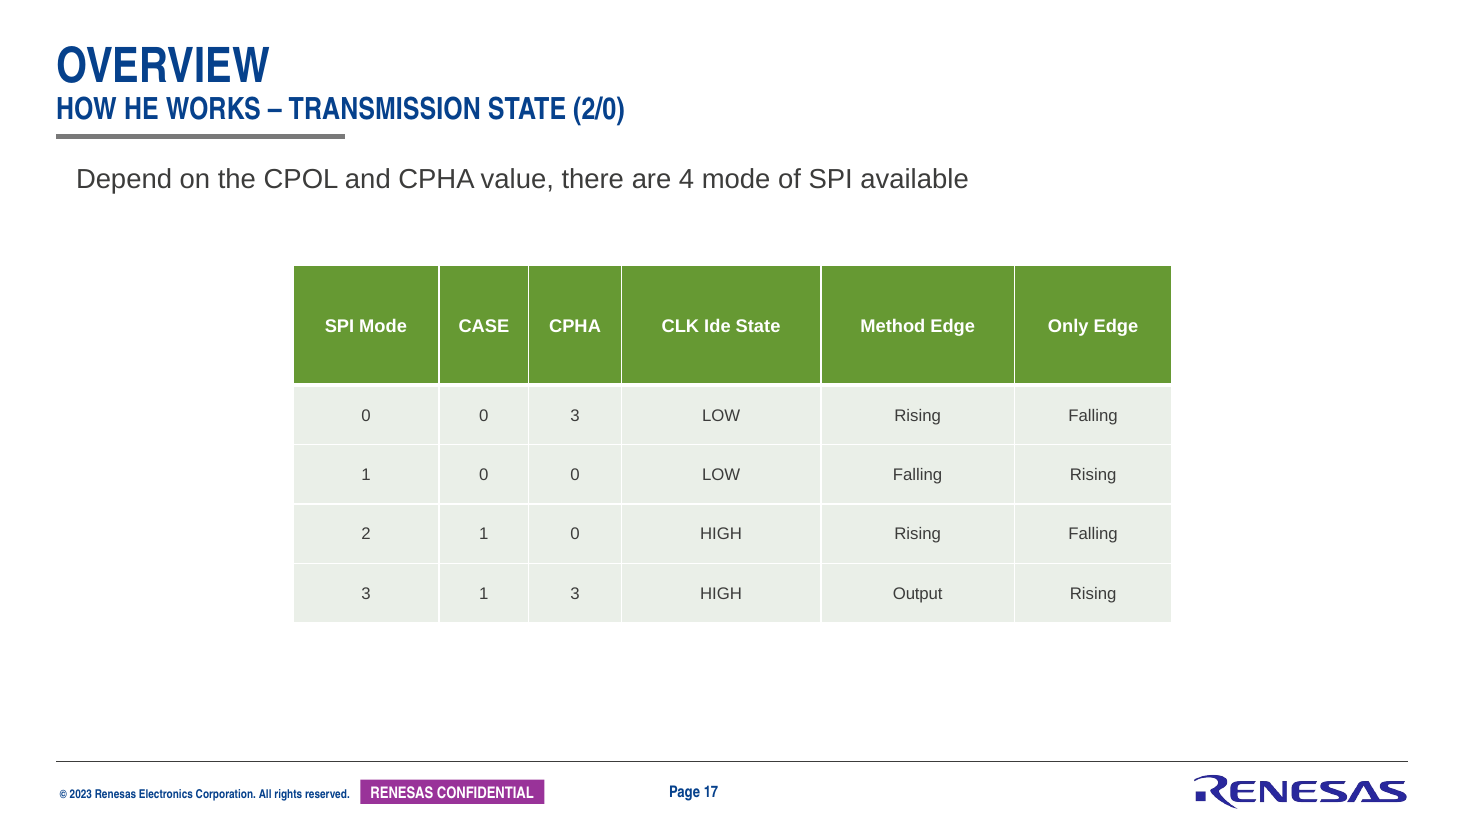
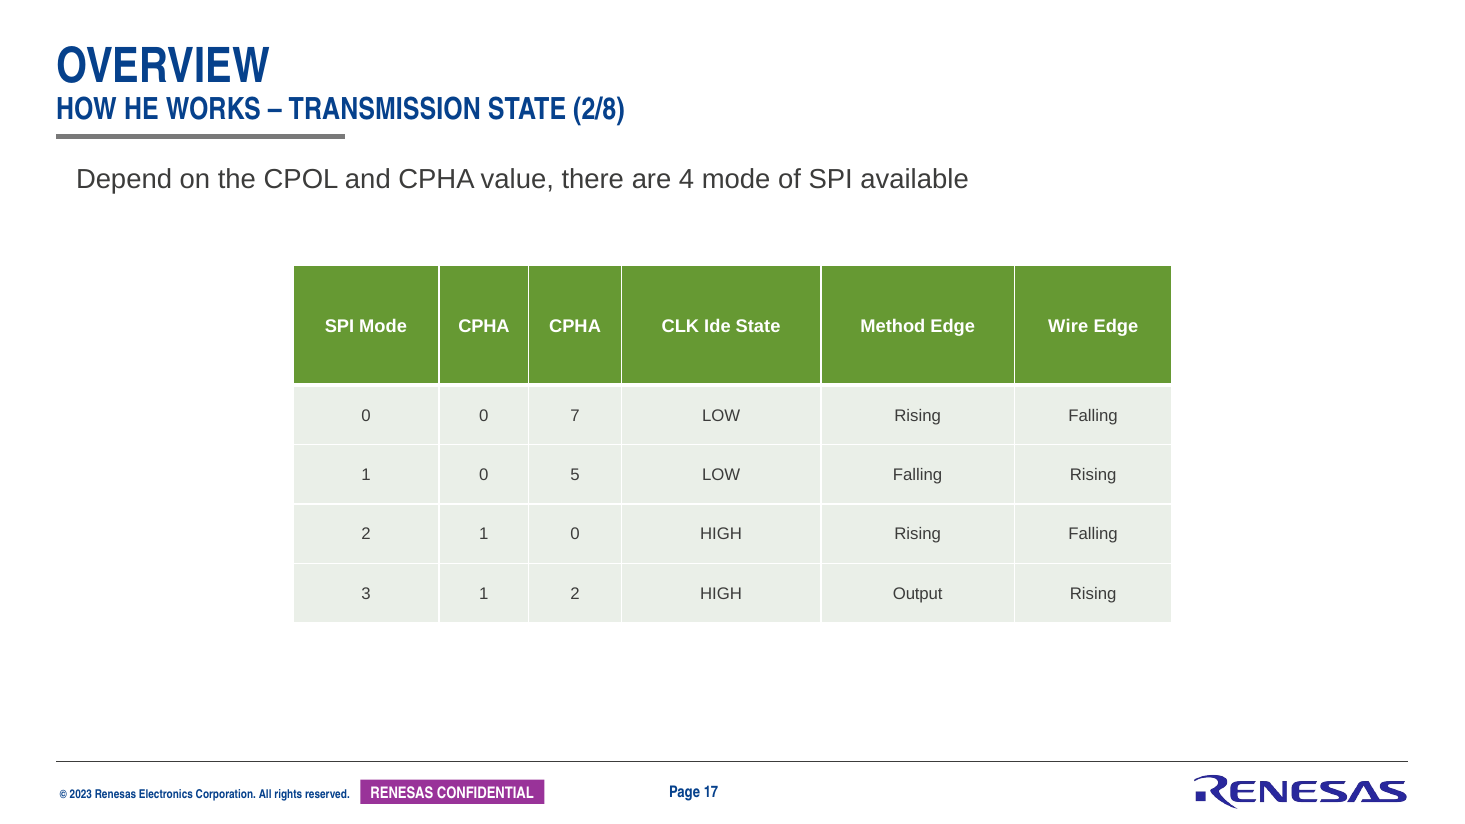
2/0: 2/0 -> 2/8 (599, 110)
Mode CASE: CASE -> CPHA (484, 326)
Only: Only -> Wire (1068, 326)
0 3: 3 -> 7 (575, 416)
1 0 0: 0 -> 5 (575, 475)
1 3: 3 -> 2 (575, 594)
